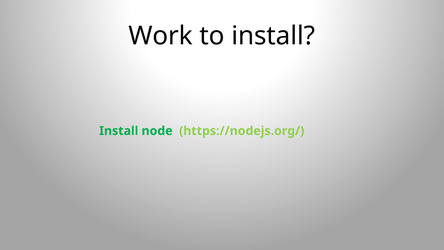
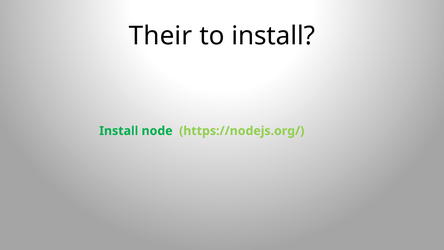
Work: Work -> Their (161, 36)
